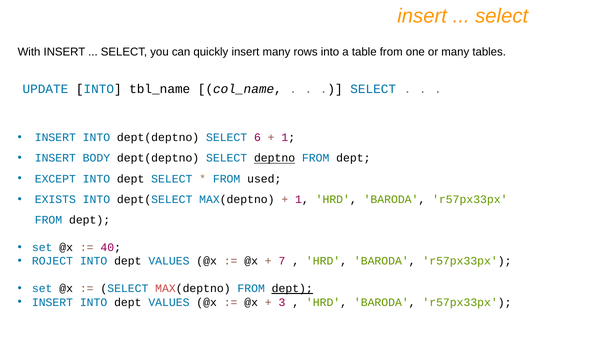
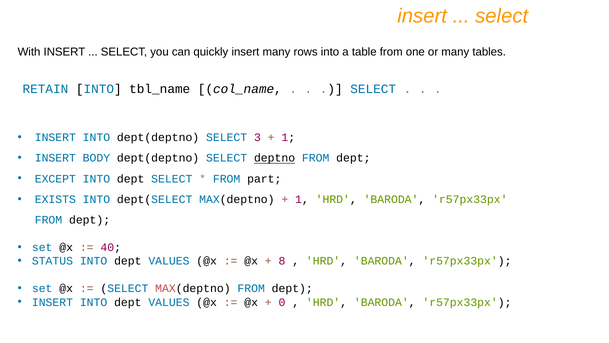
UPDATE: UPDATE -> RETAIN (45, 89)
6: 6 -> 3 (257, 137)
used: used -> part (264, 179)
ROJECT: ROJECT -> STATUS (52, 261)
7: 7 -> 8 (282, 261)
dept underline: present -> none (292, 288)
3: 3 -> 0 (282, 302)
